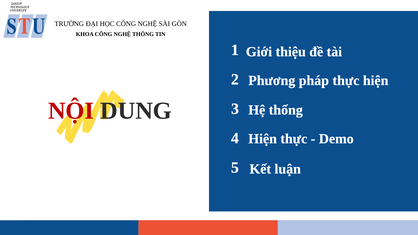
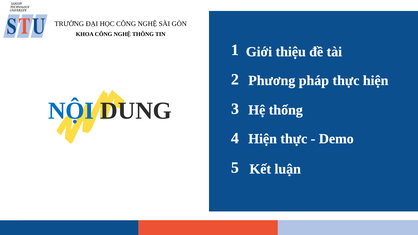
NỘI colour: red -> blue (71, 111)
